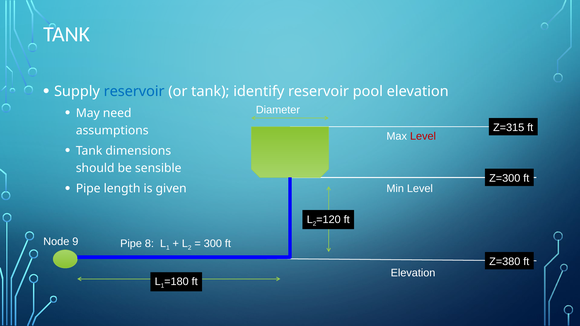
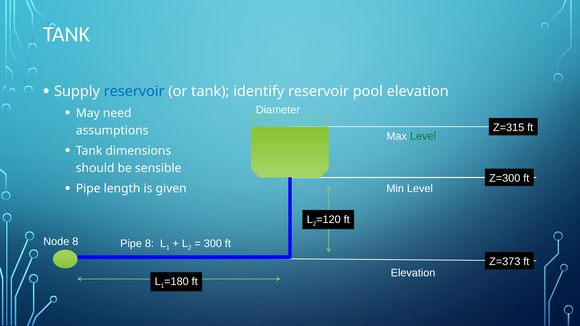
Level colour: red -> green (423, 136)
Node 9: 9 -> 8 (75, 242)
Z=380: Z=380 -> Z=373 (505, 262)
